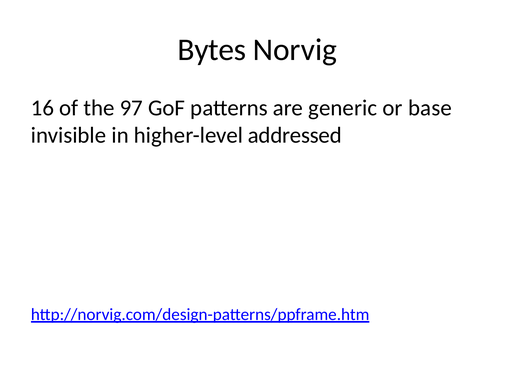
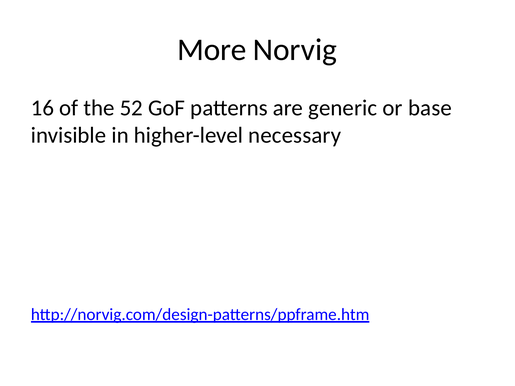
Bytes: Bytes -> More (212, 50)
97: 97 -> 52 (131, 108)
addressed: addressed -> necessary (295, 136)
